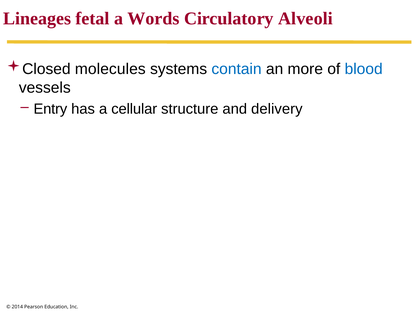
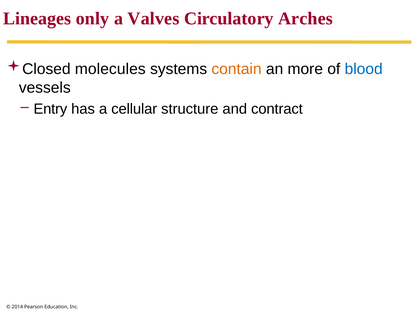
fetal: fetal -> only (92, 19)
Words: Words -> Valves (153, 19)
Alveoli: Alveoli -> Arches (306, 19)
contain colour: blue -> orange (237, 69)
delivery: delivery -> contract (277, 109)
